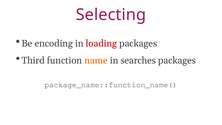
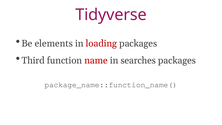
Selecting: Selecting -> Tidyverse (111, 15)
encoding: encoding -> elements (54, 43)
name colour: orange -> red (96, 60)
